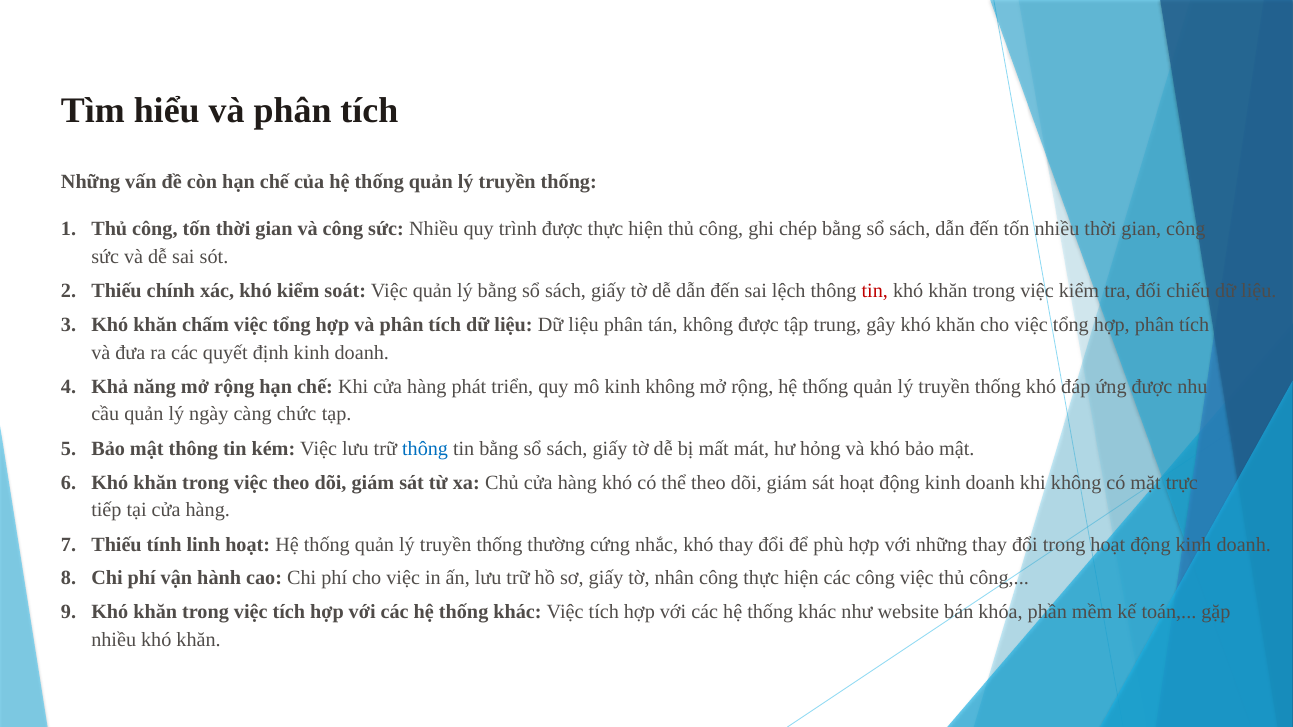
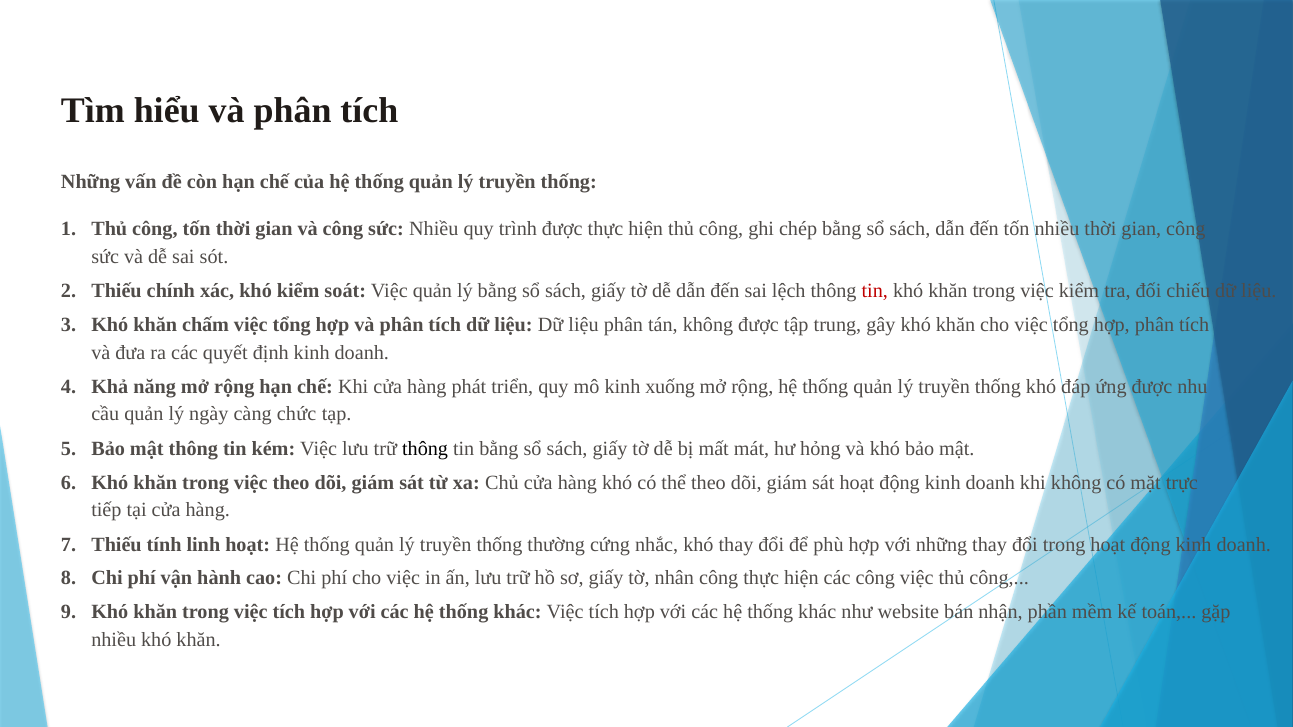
kinh không: không -> xuống (670, 387)
thông colour: blue -> black (425, 449)
khóa: khóa -> nhận (1001, 613)
